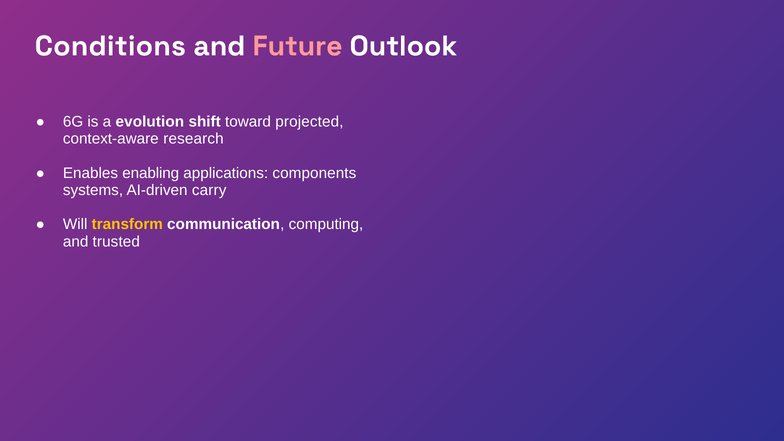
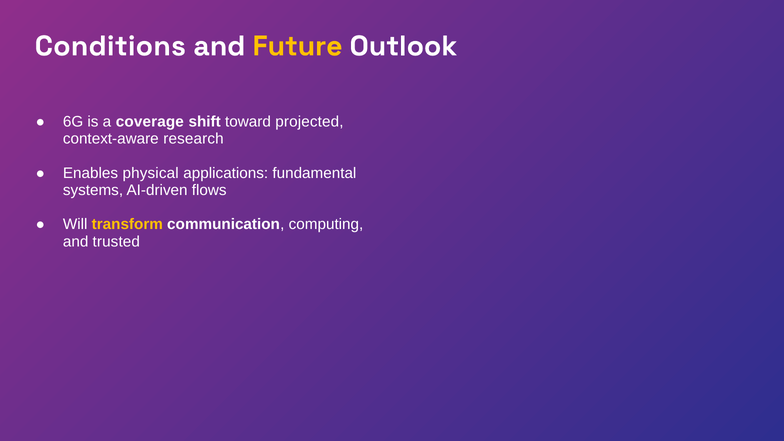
Future colour: pink -> yellow (298, 46)
evolution: evolution -> coverage (150, 122)
enabling: enabling -> physical (151, 173)
components: components -> fundamental (314, 173)
carry: carry -> flows (209, 190)
